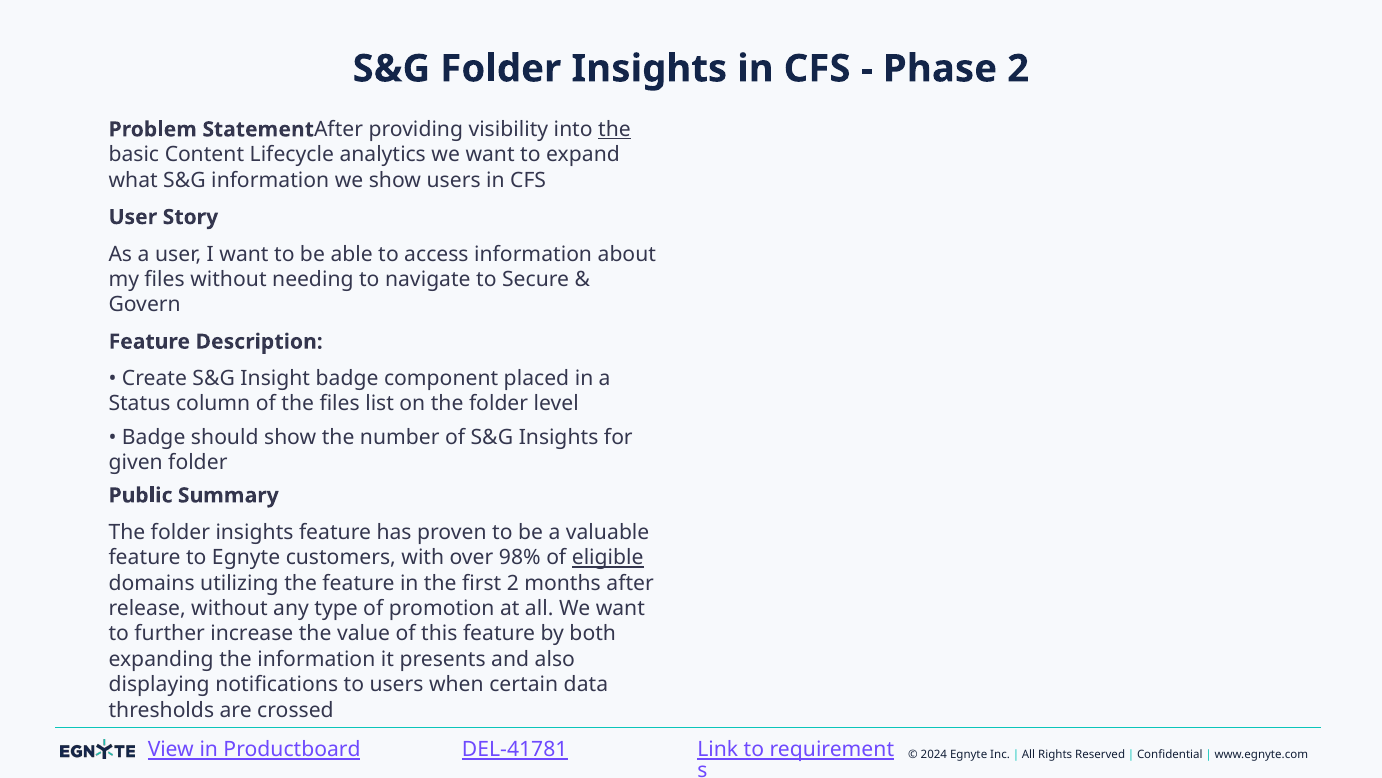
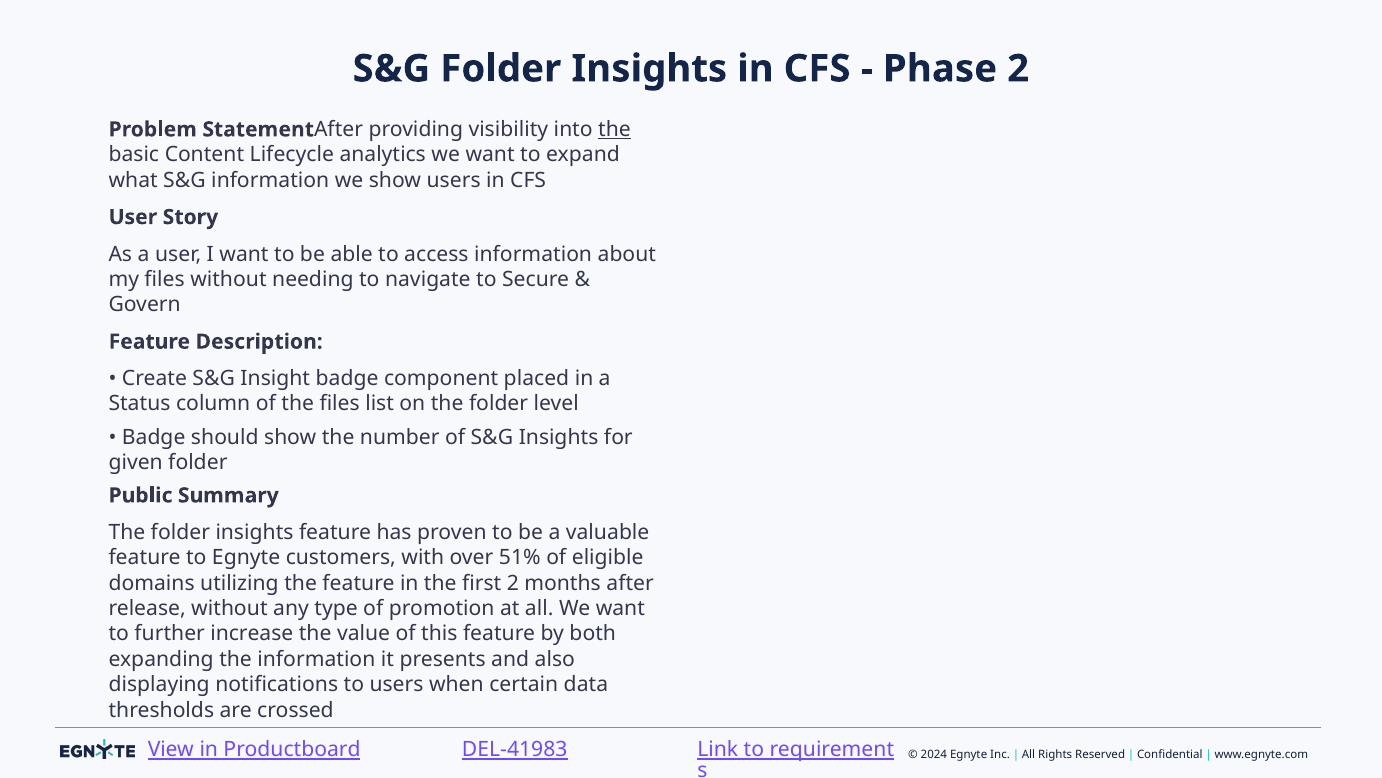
98%: 98% -> 51% (520, 557)
eligible underline: present -> none (608, 557)
DEL-41781: DEL-41781 -> DEL-41983 (515, 749)
